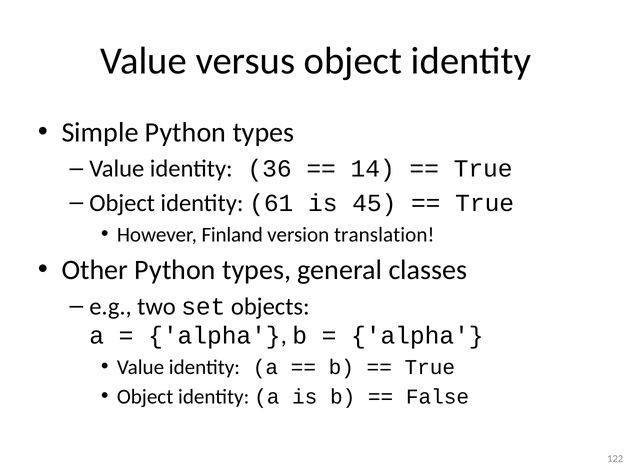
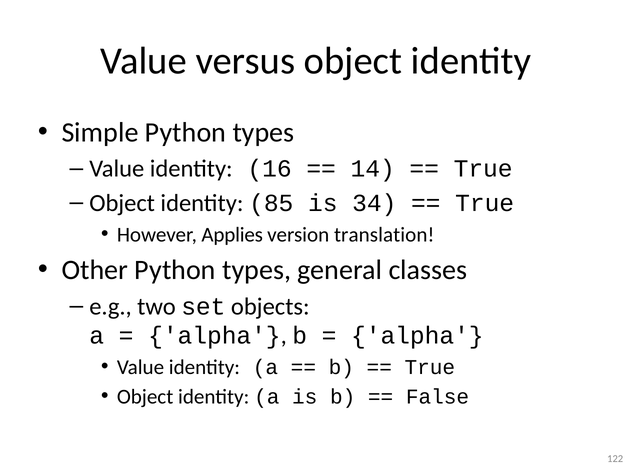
36: 36 -> 16 (270, 169)
61: 61 -> 85 (271, 203)
45: 45 -> 34 (374, 203)
Finland: Finland -> Applies (232, 235)
